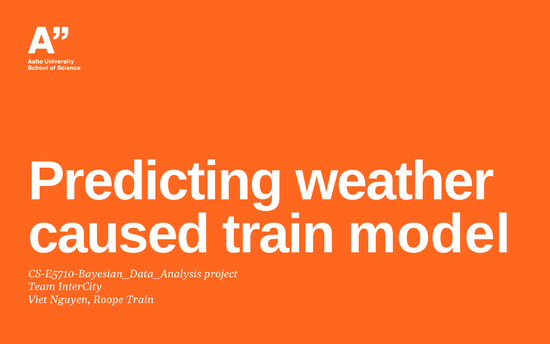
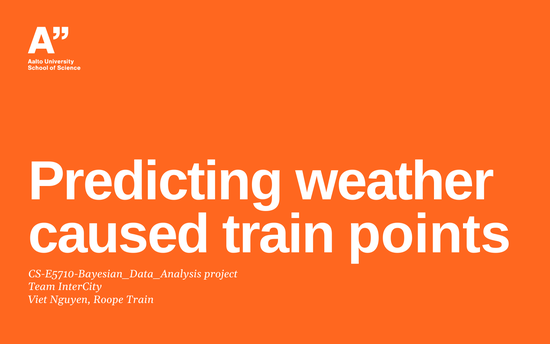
model: model -> points (429, 234)
